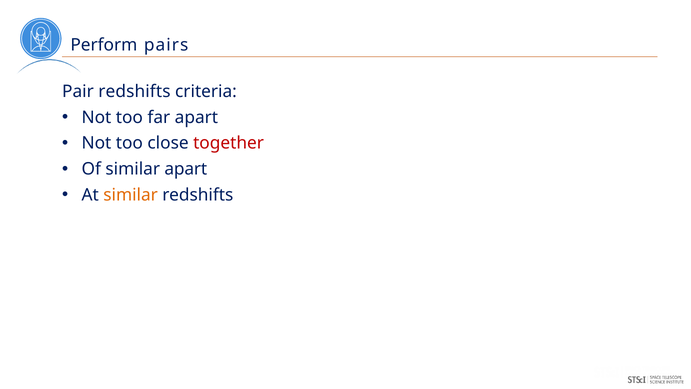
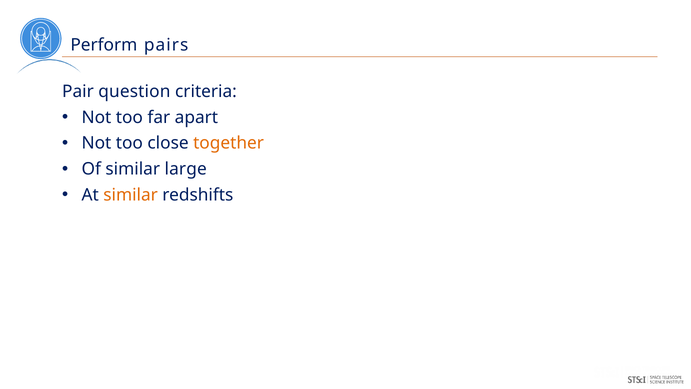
Pair redshifts: redshifts -> question (134, 91)
together colour: red -> orange (229, 143)
similar apart: apart -> large (186, 169)
